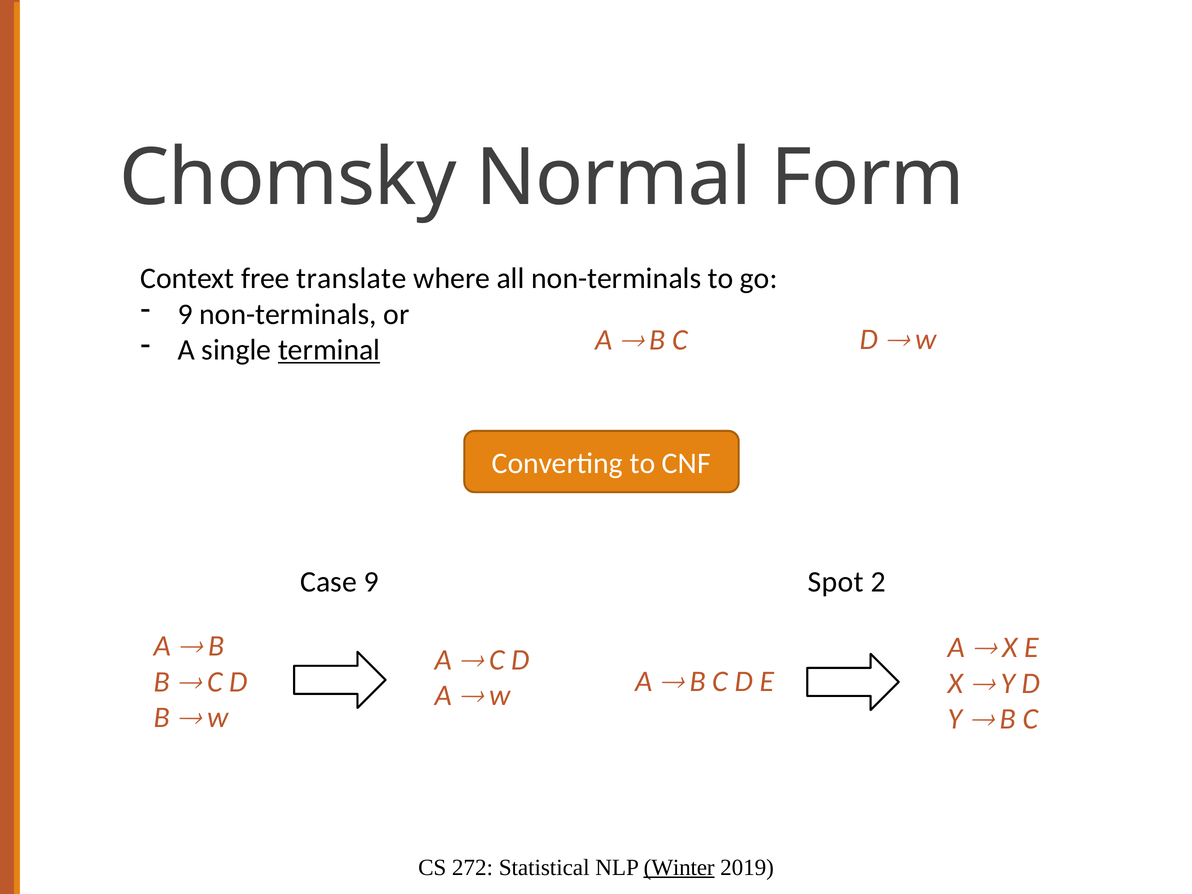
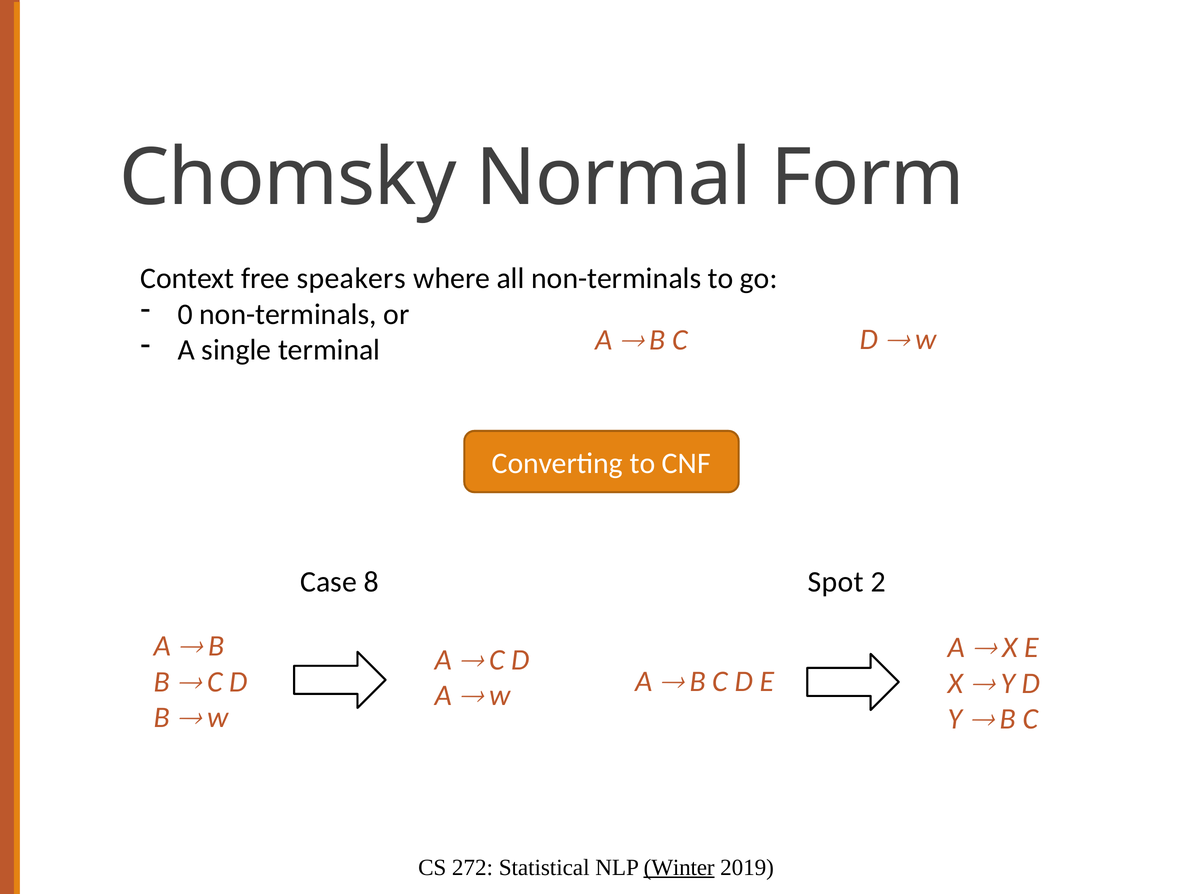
translate: translate -> speakers (351, 278)
9: 9 -> 0 (185, 314)
terminal underline: present -> none (329, 350)
Case 9: 9 -> 8 (371, 582)
